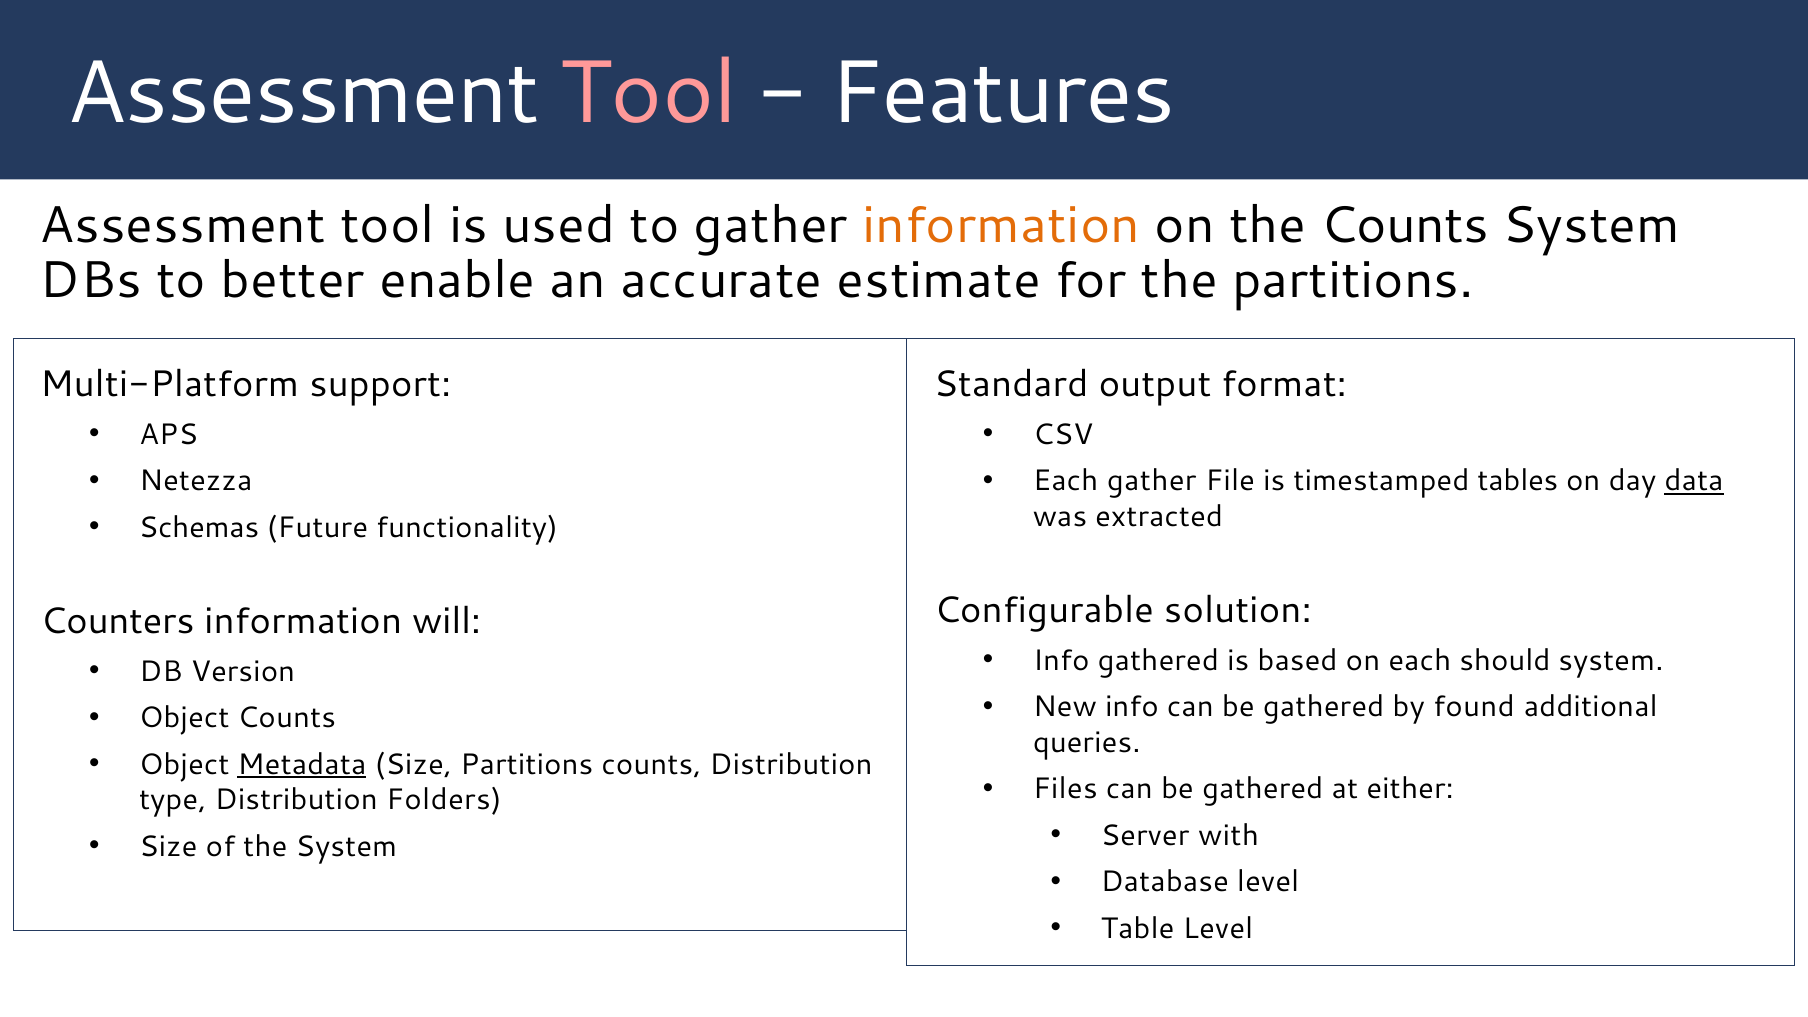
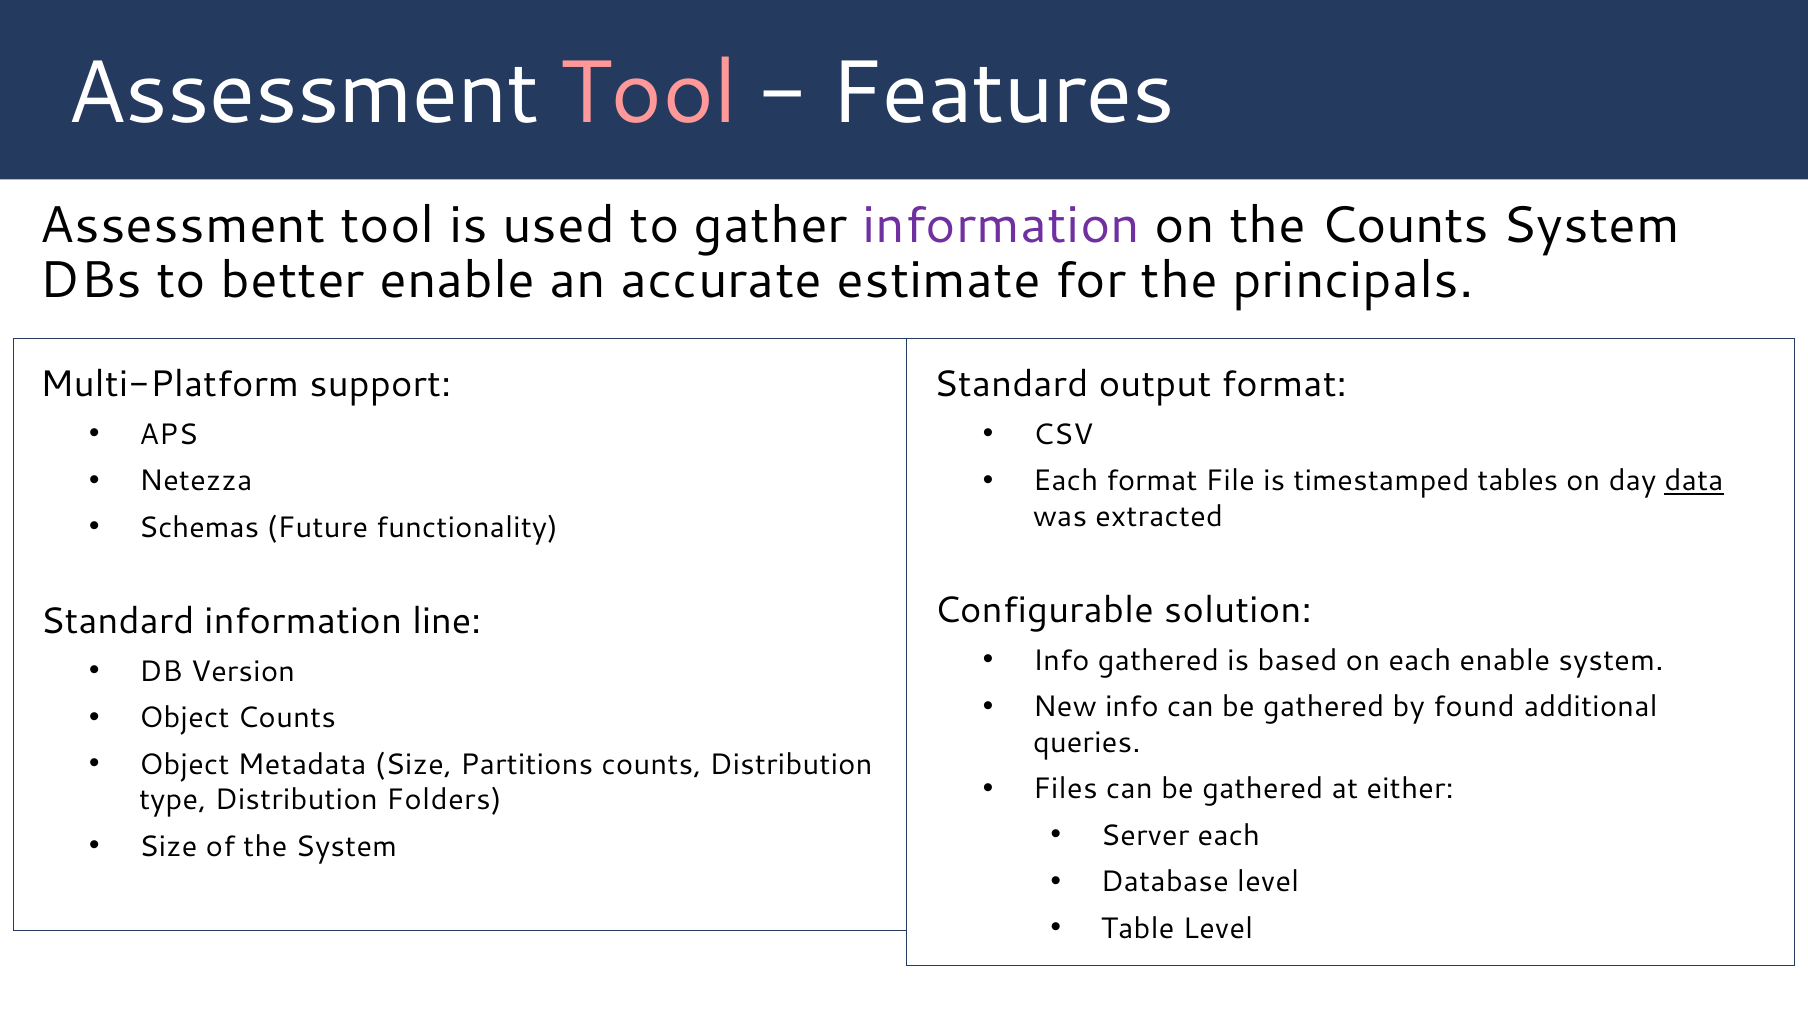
information colour: orange -> purple (1001, 225)
the partitions: partitions -> principals (1353, 281)
Each gather: gather -> format (1152, 481)
Counters: Counters -> Standard (117, 621)
will: will -> line (447, 621)
each should: should -> enable (1505, 660)
Metadata underline: present -> none (302, 765)
Server with: with -> each (1229, 836)
